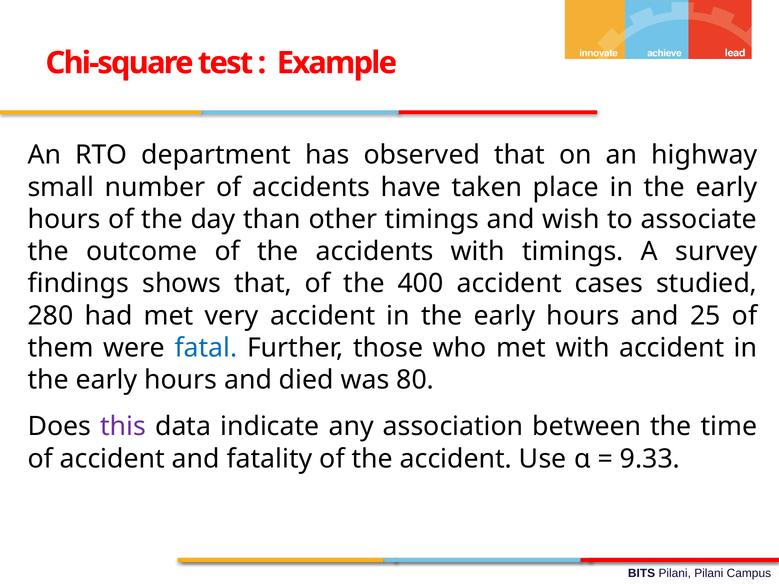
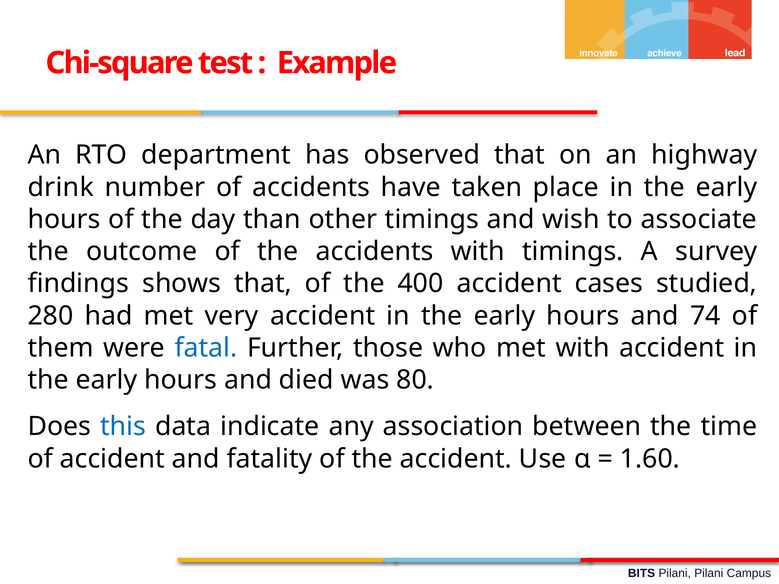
small: small -> drink (61, 187)
25: 25 -> 74 (705, 316)
this colour: purple -> blue (123, 427)
9.33: 9.33 -> 1.60 (650, 459)
